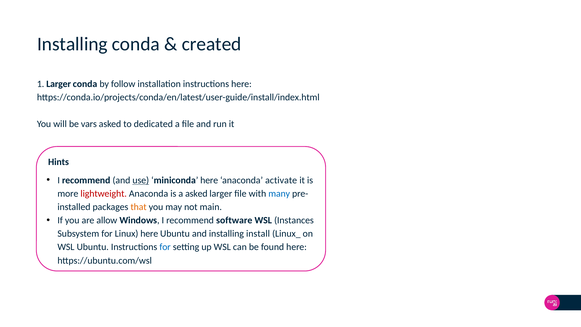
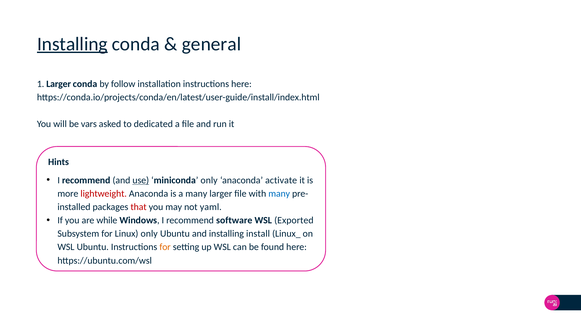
Installing underline: none -> present (72, 44)
created: created -> general (212, 44)
miniconda here: here -> only (209, 180)
a asked: asked -> many (196, 194)
that colour: orange -> red (139, 207)
main: main -> yaml (211, 207)
allow: allow -> while (107, 220)
Instances: Instances -> Exported (294, 220)
Linux here: here -> only (149, 234)
for colour: blue -> orange (165, 247)
